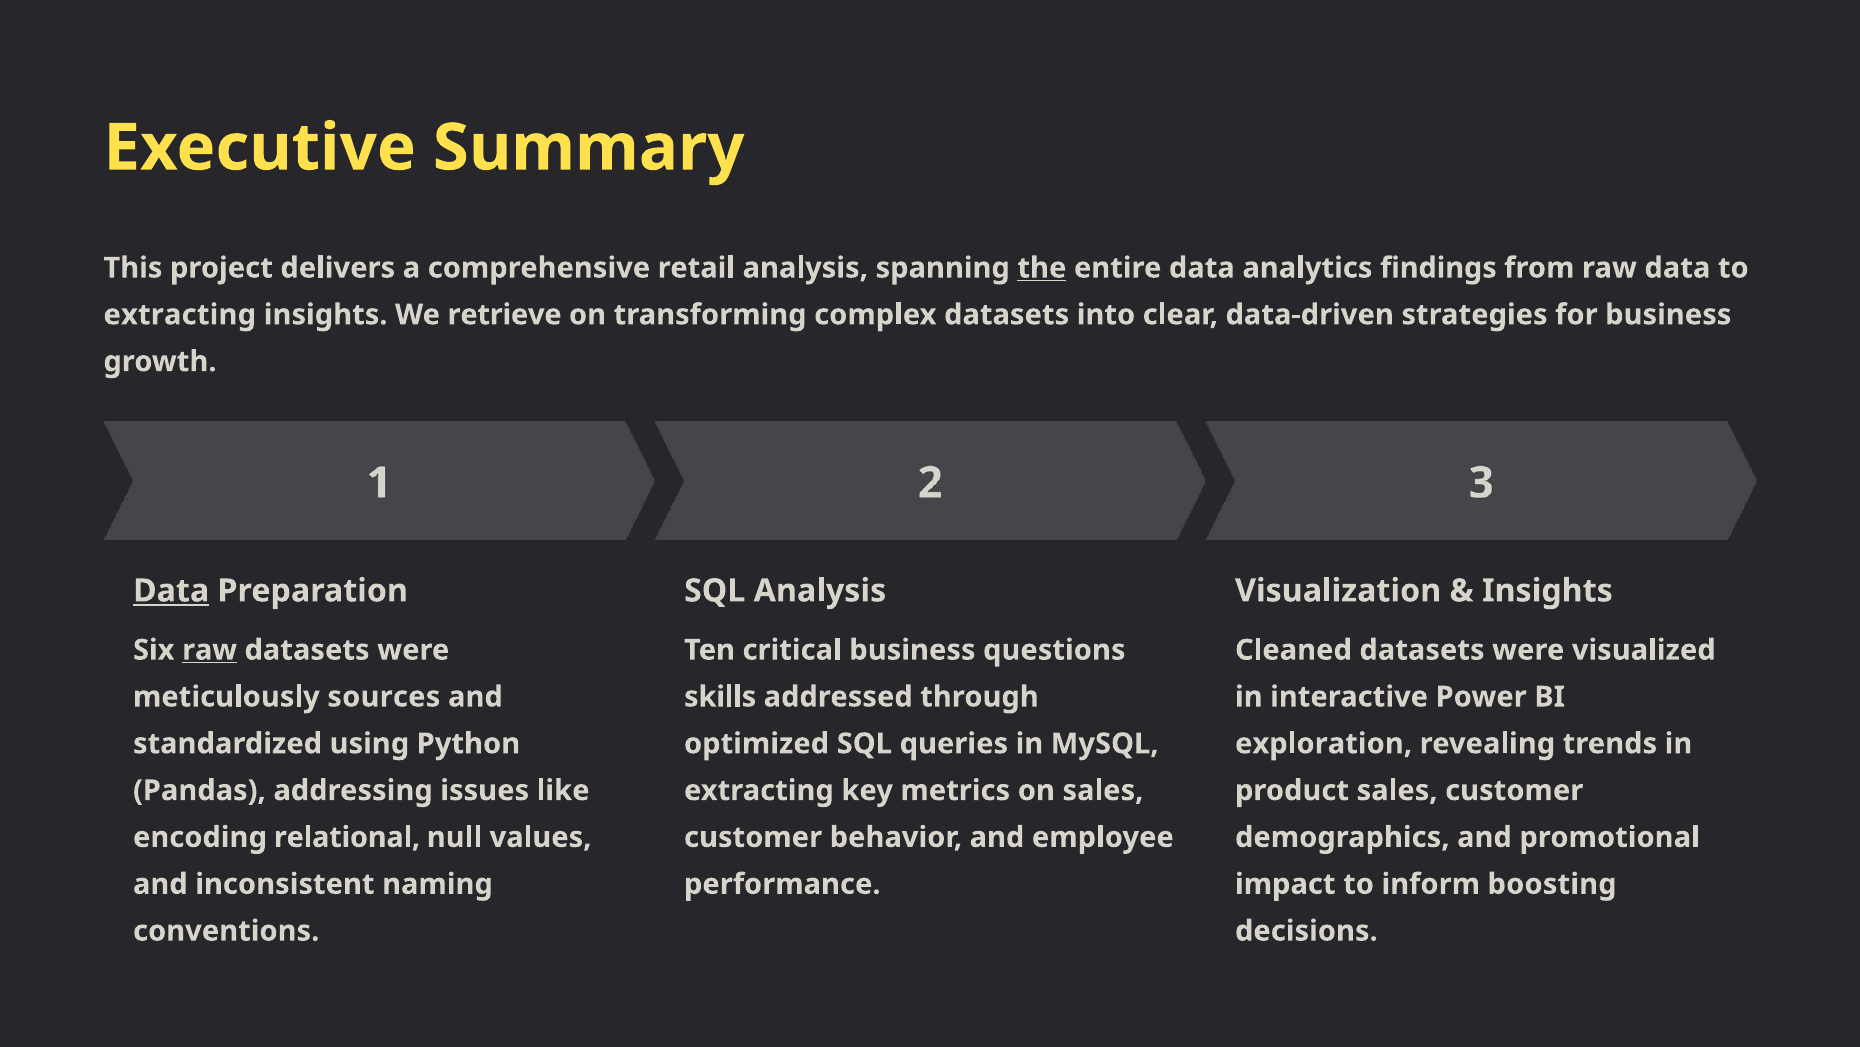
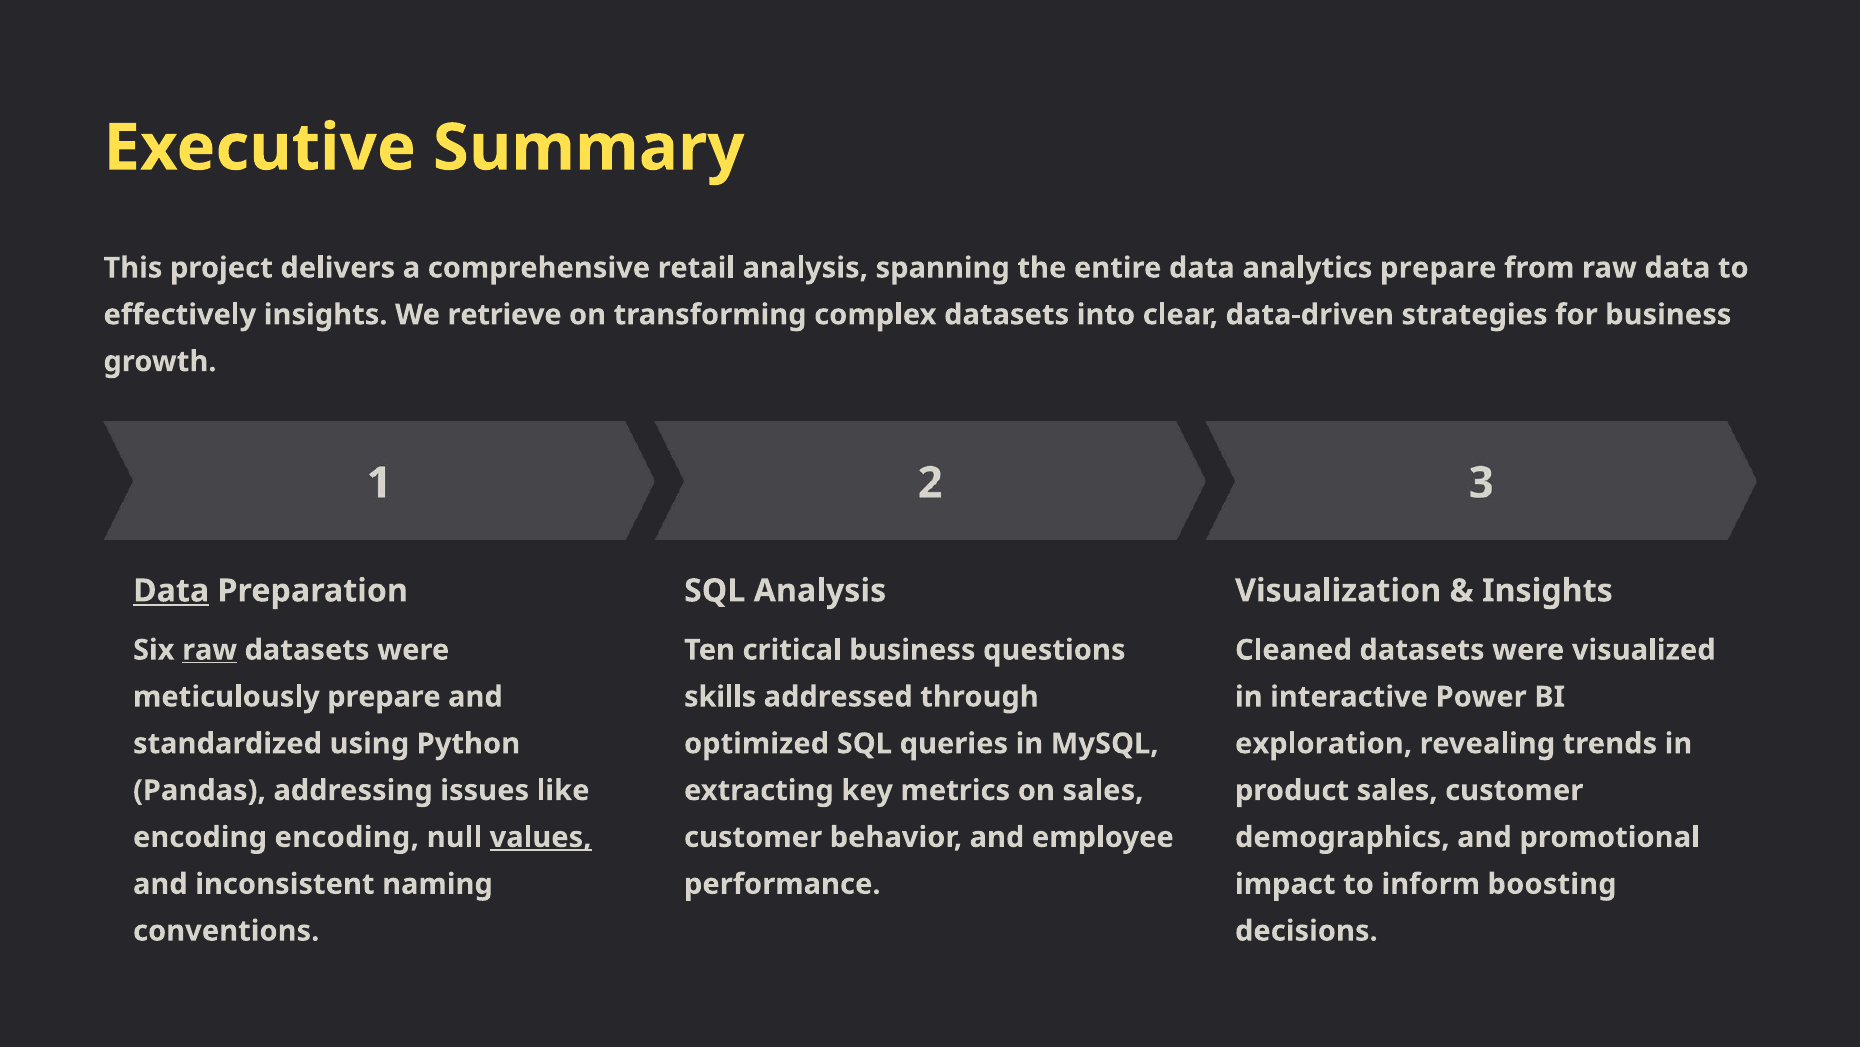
the underline: present -> none (1042, 268)
analytics findings: findings -> prepare (1438, 268)
extracting: extracting -> effectively (180, 315)
meticulously sources: sources -> prepare (384, 696)
encoding relational: relational -> encoding (347, 837)
values underline: none -> present (541, 837)
